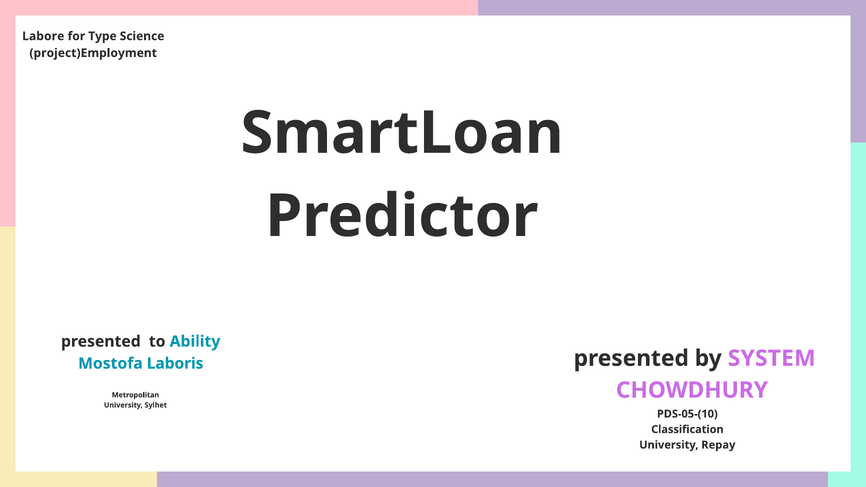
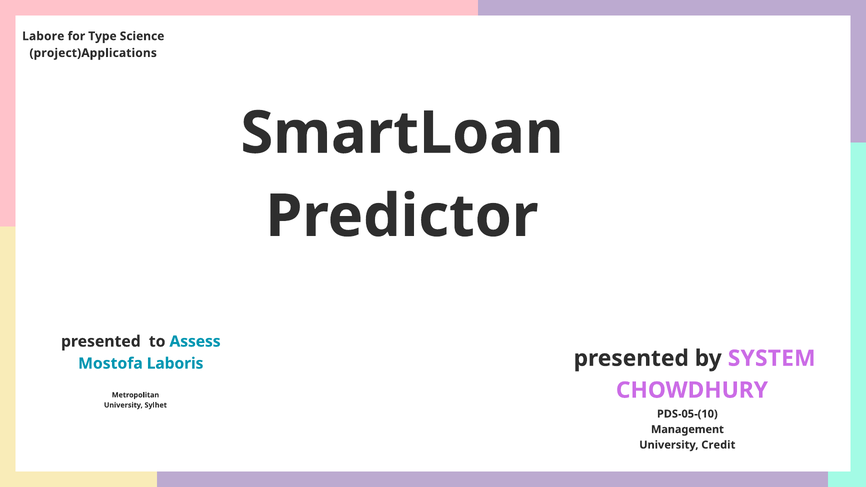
project)Employment: project)Employment -> project)Applications (93, 53)
Ability: Ability -> Assess (195, 342)
Classification: Classification -> Management (687, 430)
Repay: Repay -> Credit (718, 445)
